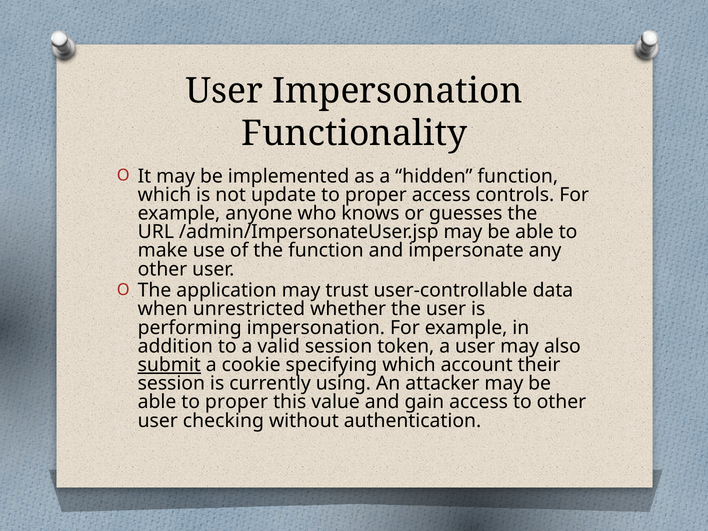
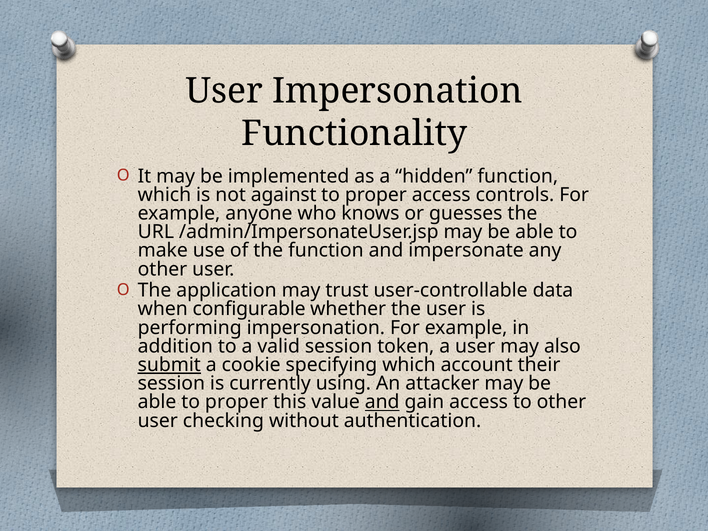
update: update -> against (284, 195)
unrestricted: unrestricted -> configurable (249, 309)
and underline: none -> present (382, 402)
